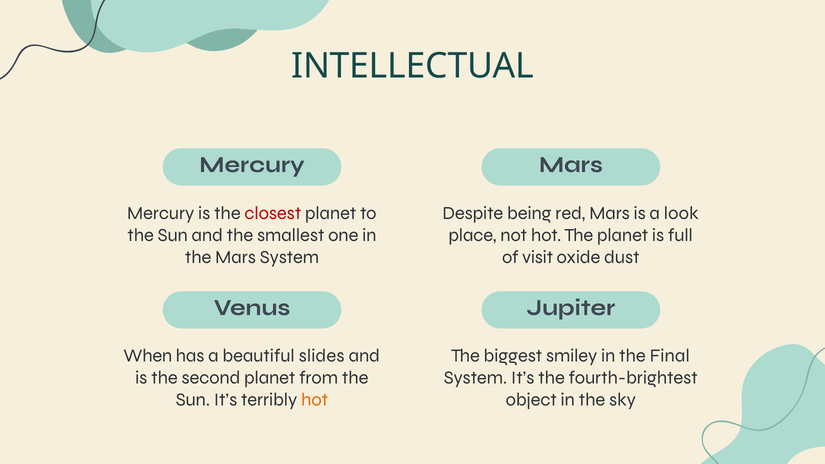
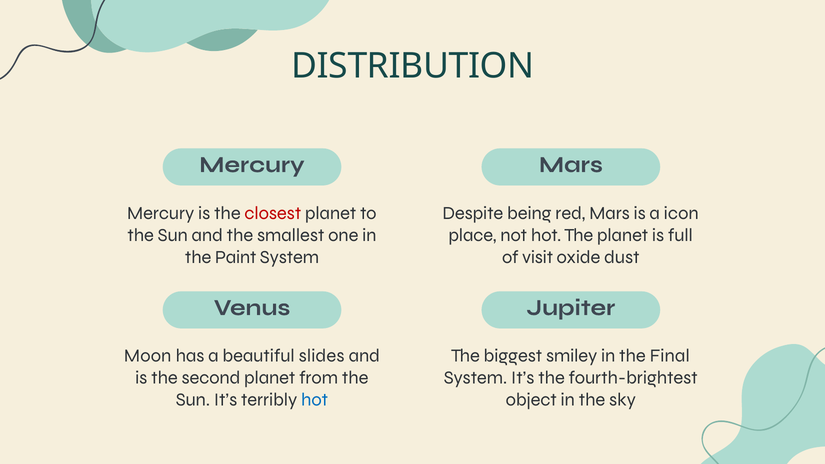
INTELLECTUAL: INTELLECTUAL -> DISTRIBUTION (413, 66)
look: look -> icon (681, 213)
the Mars: Mars -> Paint (236, 257)
When: When -> Moon (148, 356)
hot colour: orange -> blue (315, 400)
